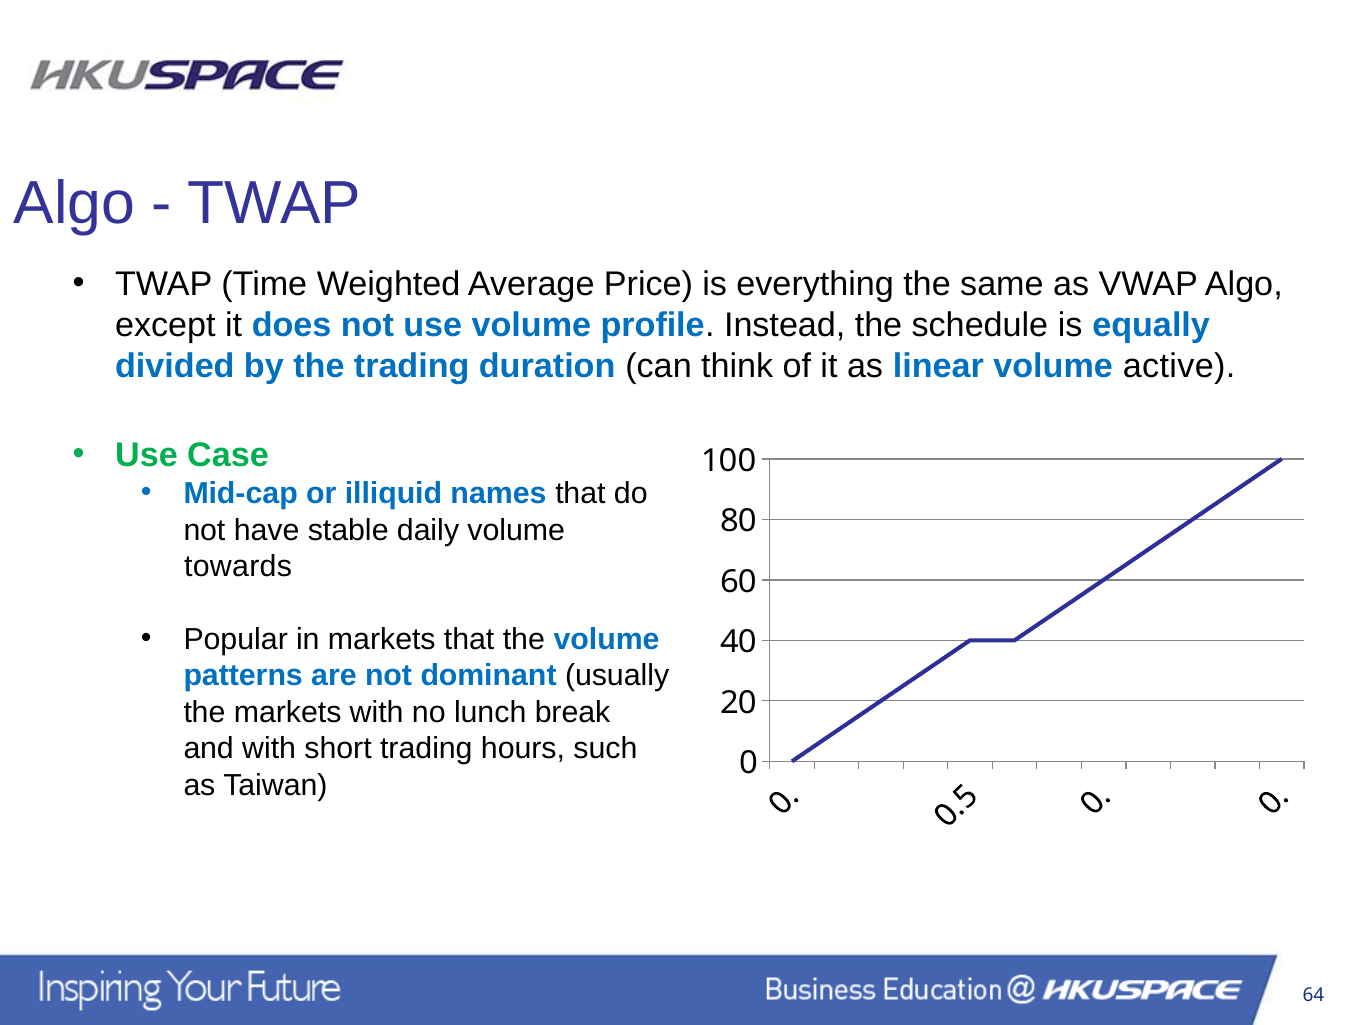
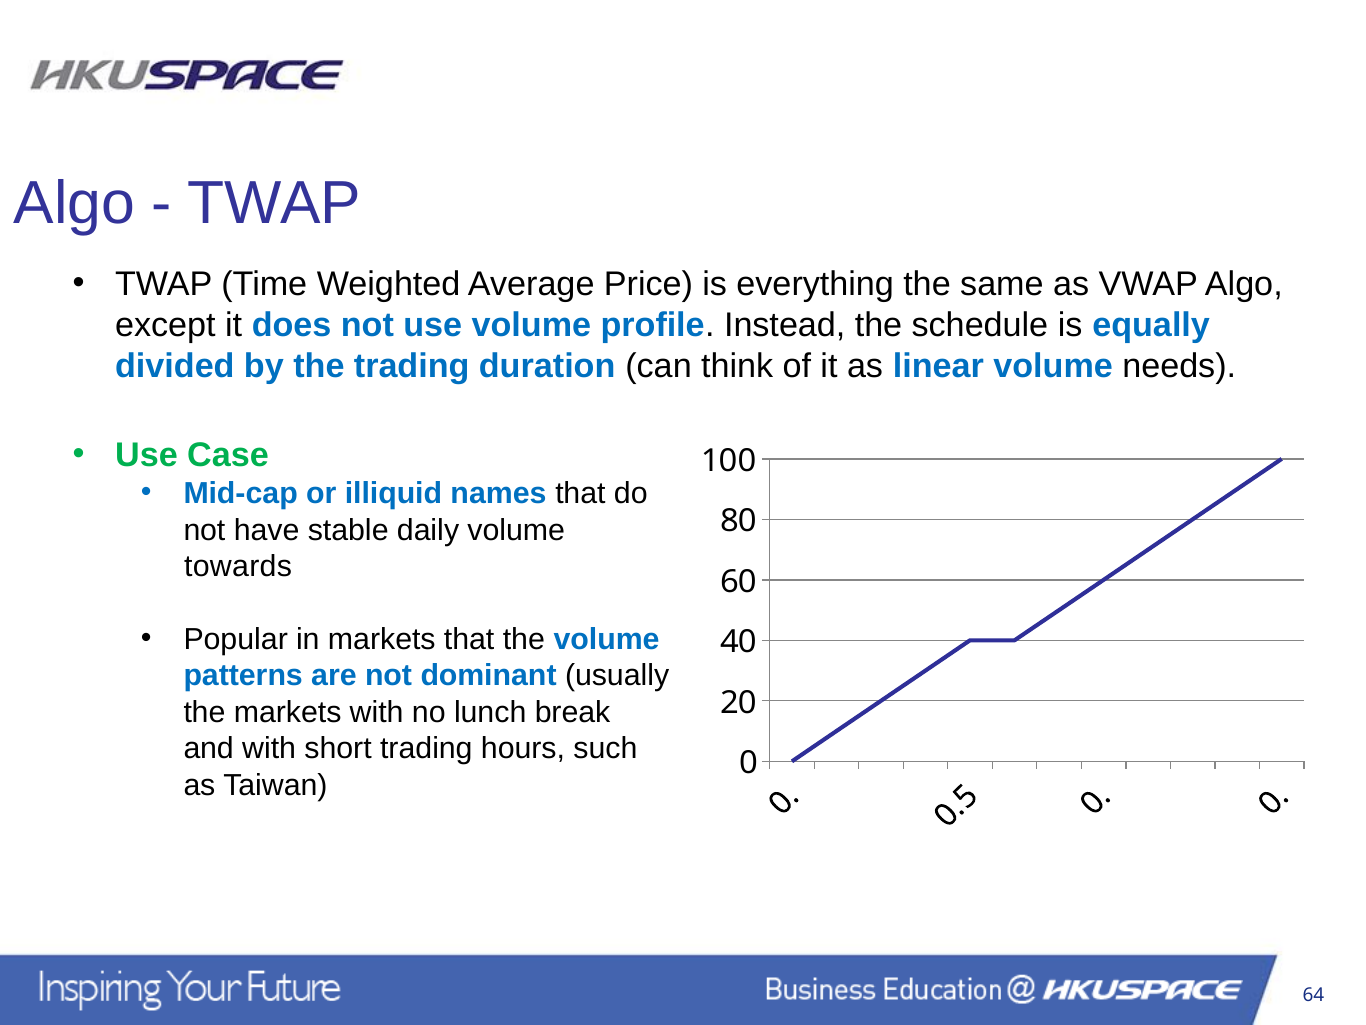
active: active -> needs (1179, 366)
